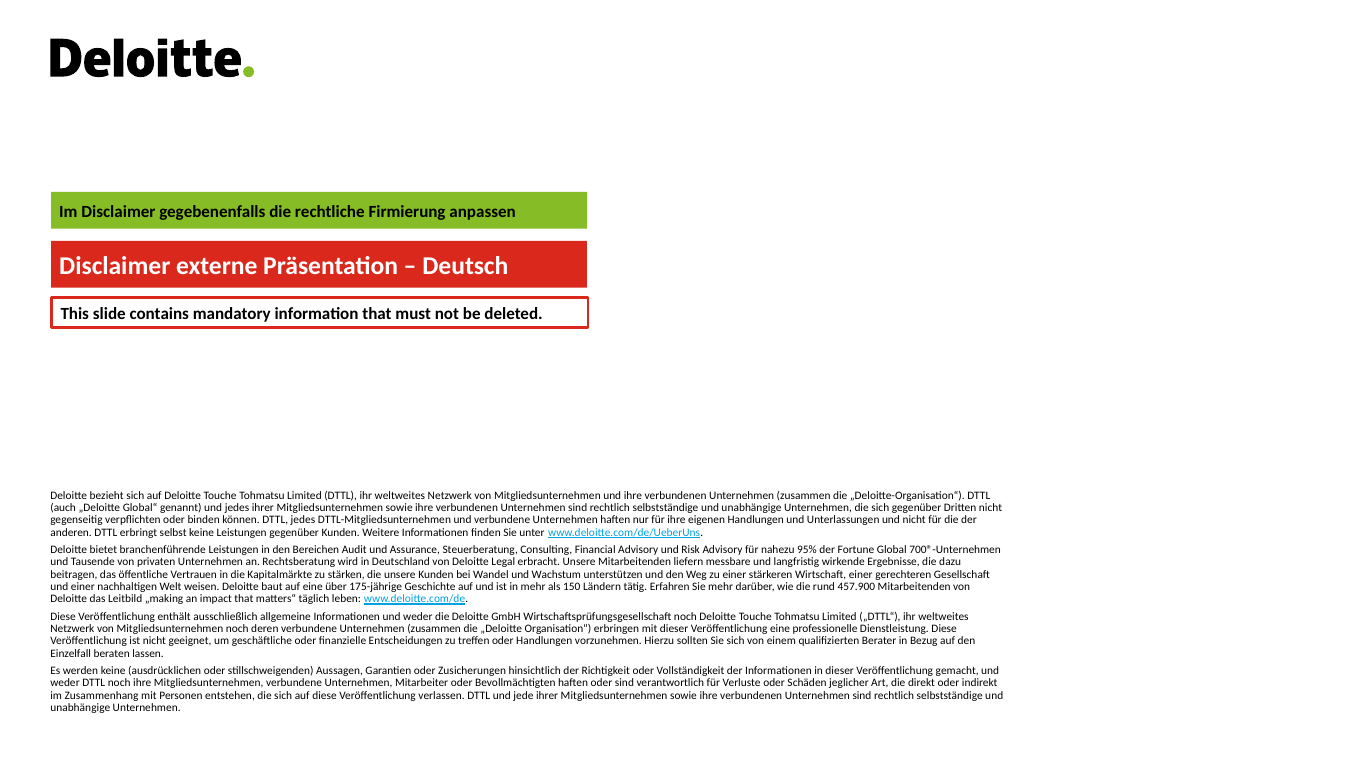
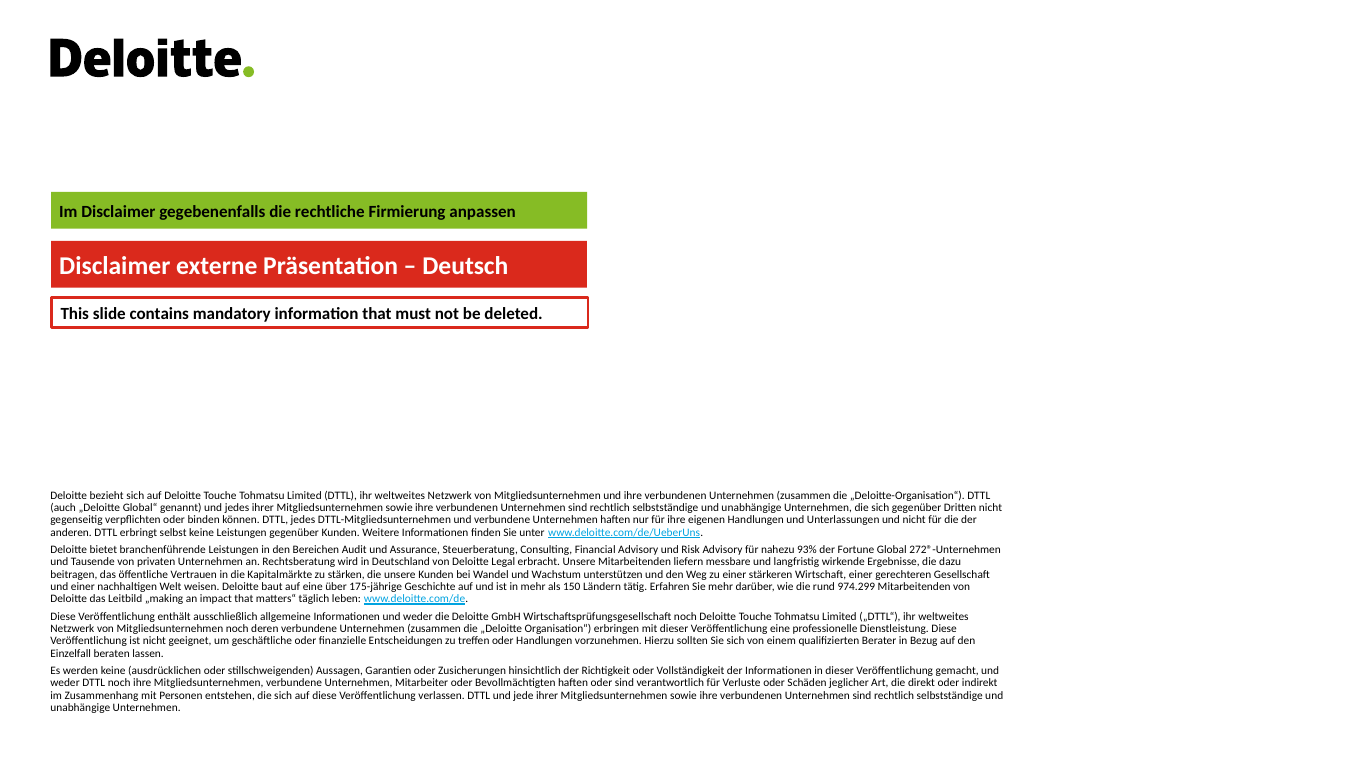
95%: 95% -> 93% (807, 550)
700®-Unternehmen: 700®-Unternehmen -> 272®-Unternehmen (955, 550)
457.900: 457.900 -> 974.299 (856, 587)
